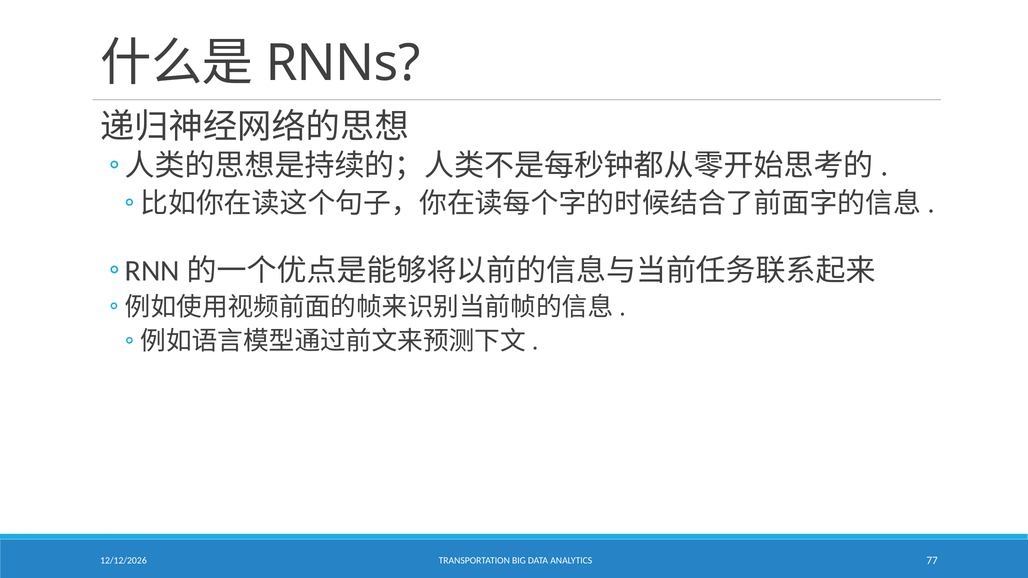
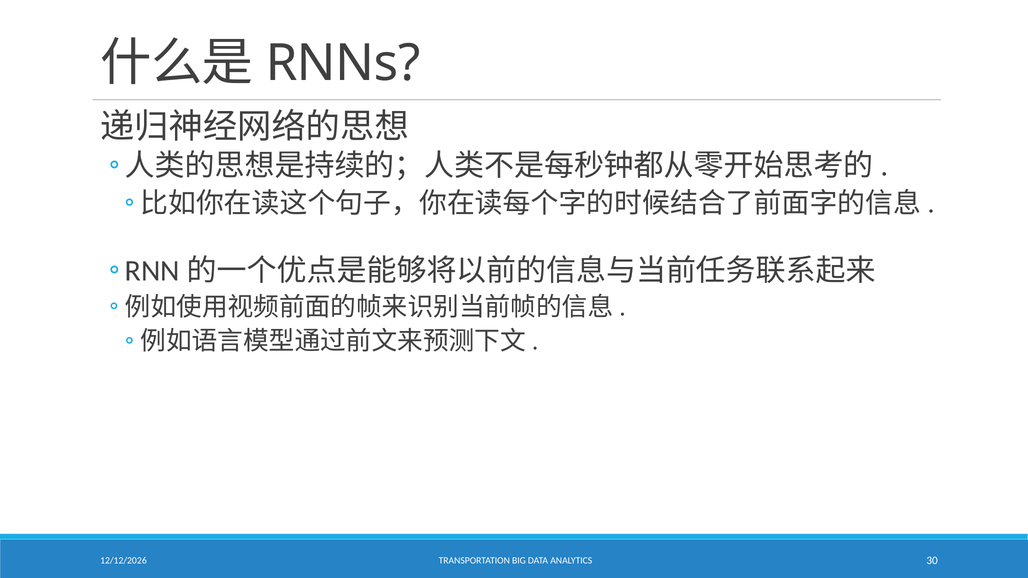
77: 77 -> 30 (932, 561)
